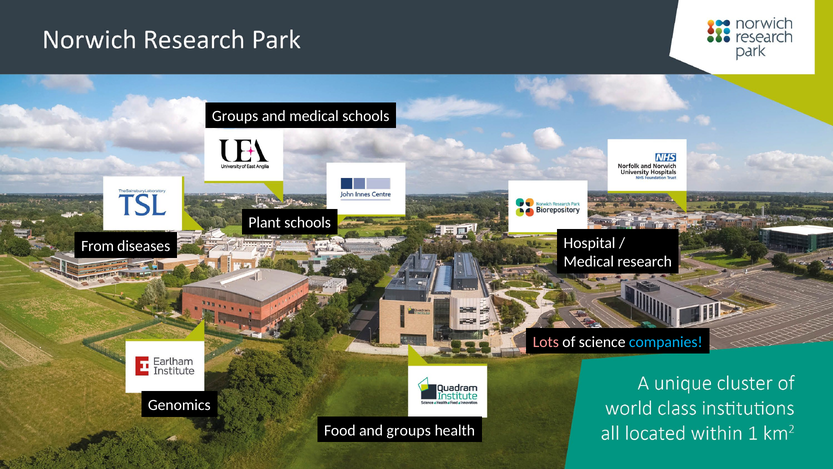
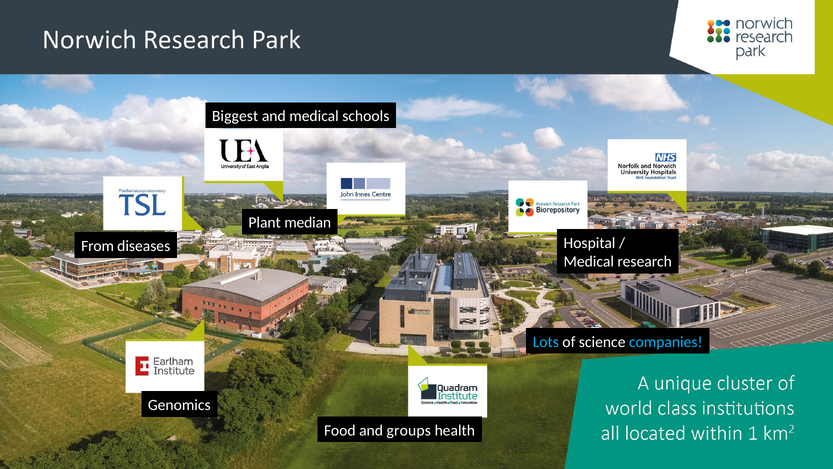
Groups: Groups -> Biggest (235, 116)
Plant schools: schools -> median (308, 223)
Lots colour: pink -> light blue (546, 342)
